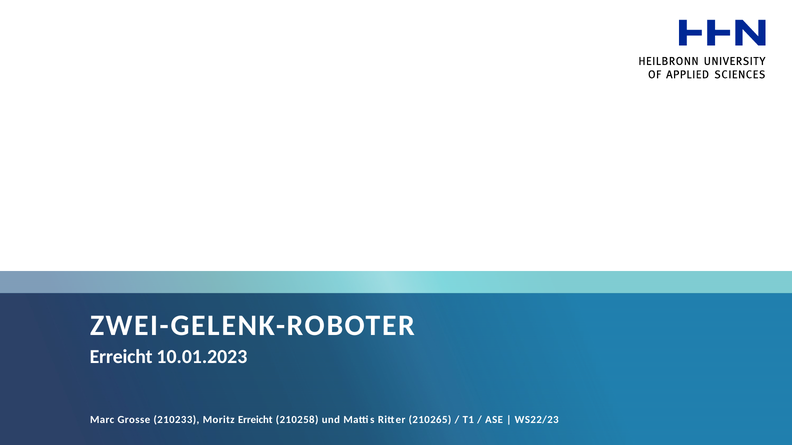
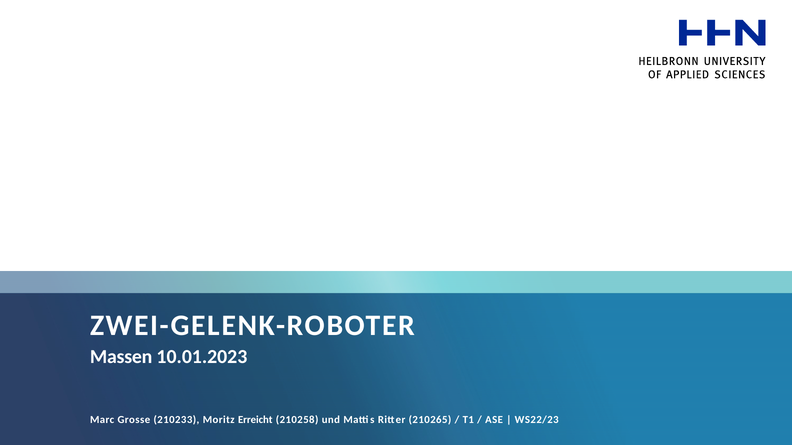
Erreicht: Erreicht -> Massen (121, 357)
